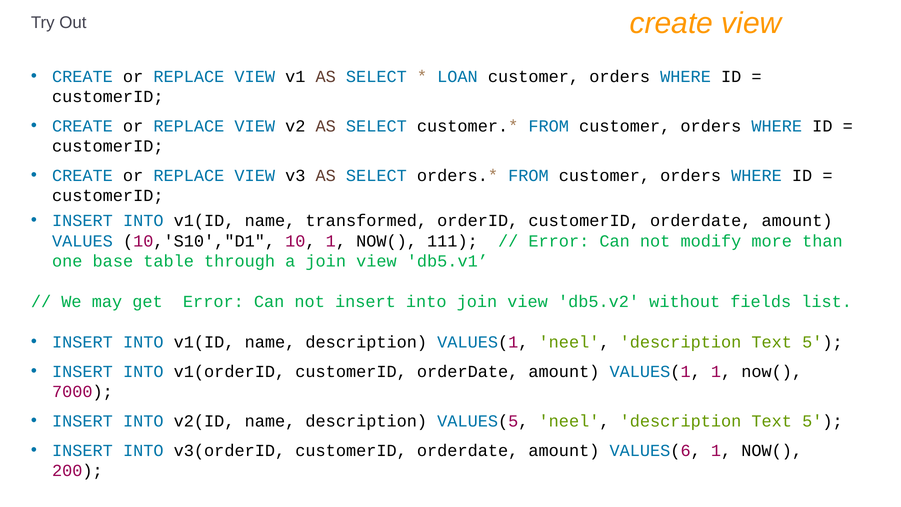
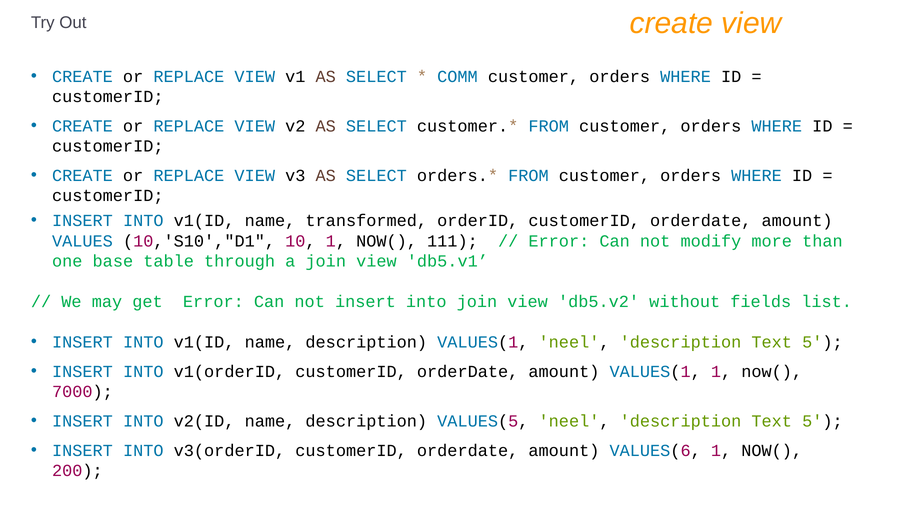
LOAN: LOAN -> COMM (457, 76)
